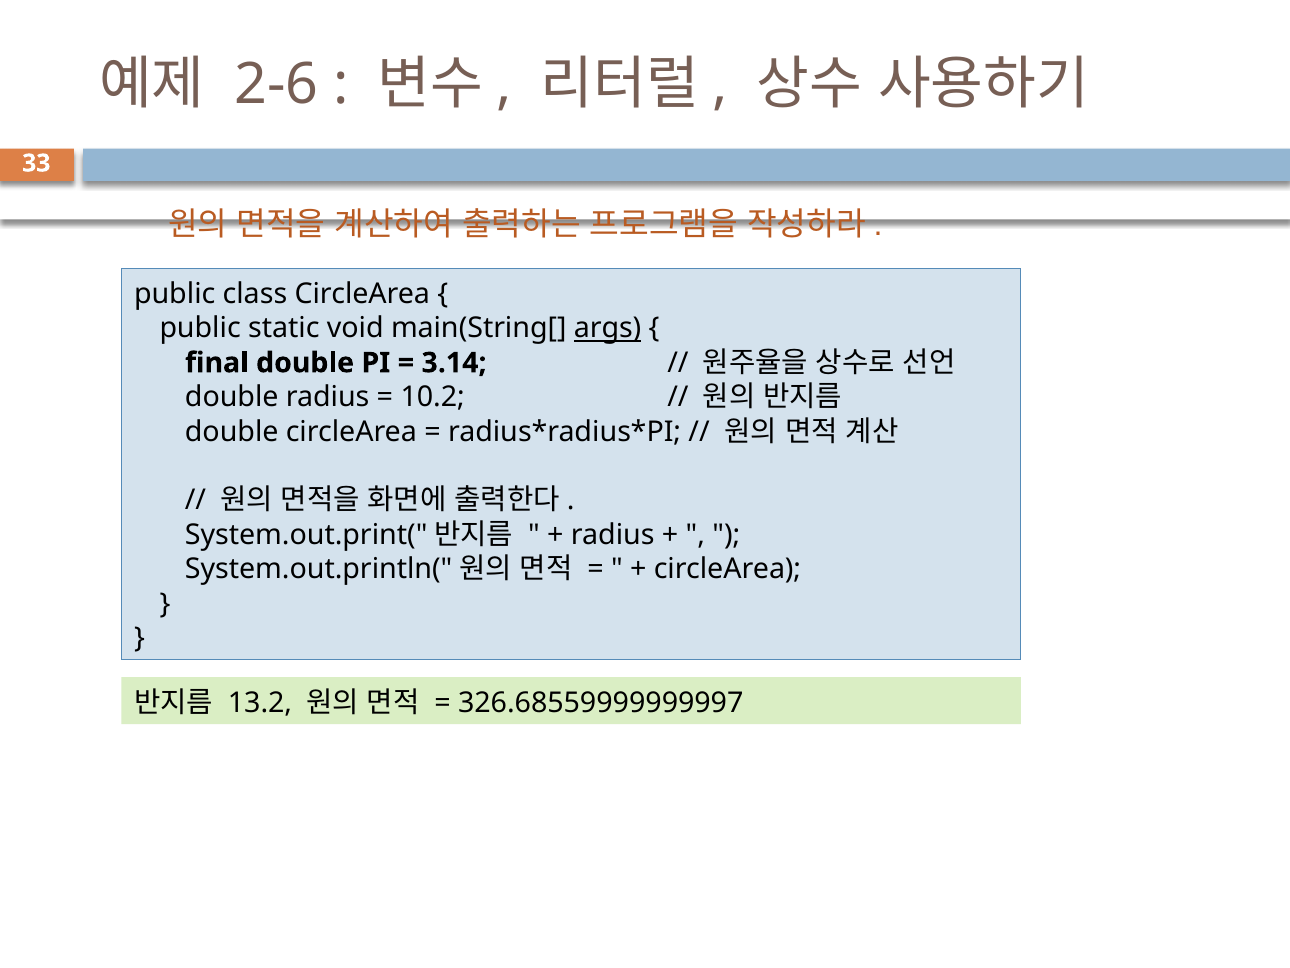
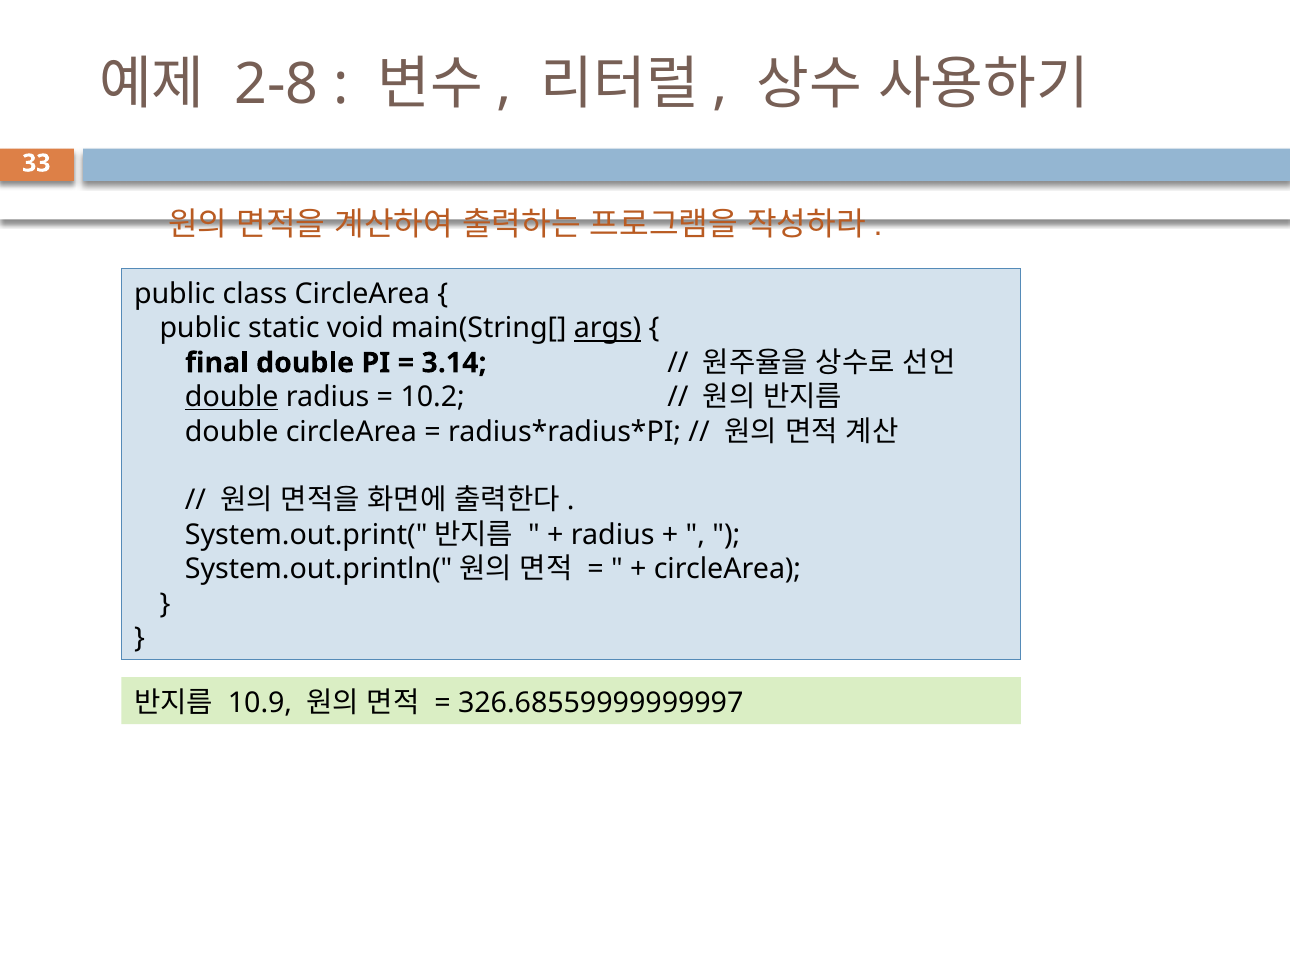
2-6: 2-6 -> 2-8 (277, 84)
double underline: none -> present (232, 397)
13.2: 13.2 -> 10.9 (260, 702)
